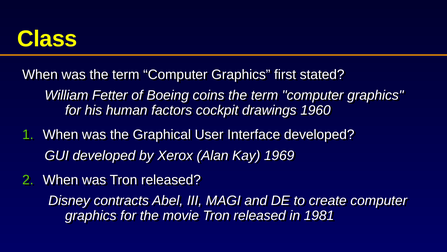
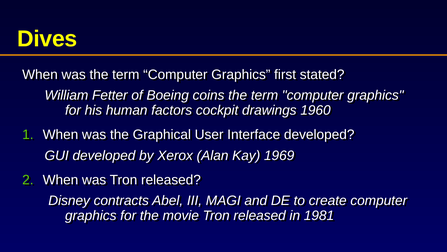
Class: Class -> Dives (47, 39)
